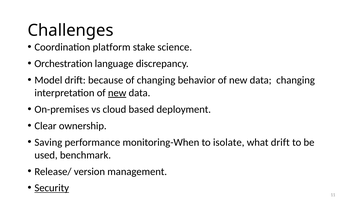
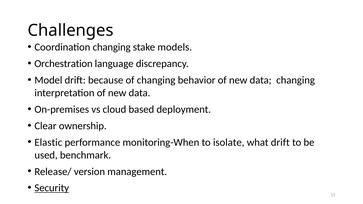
Coordination platform: platform -> changing (112, 47)
science: science -> models (175, 47)
new underline: present -> none (117, 93)
Saving: Saving -> Elastic (48, 142)
